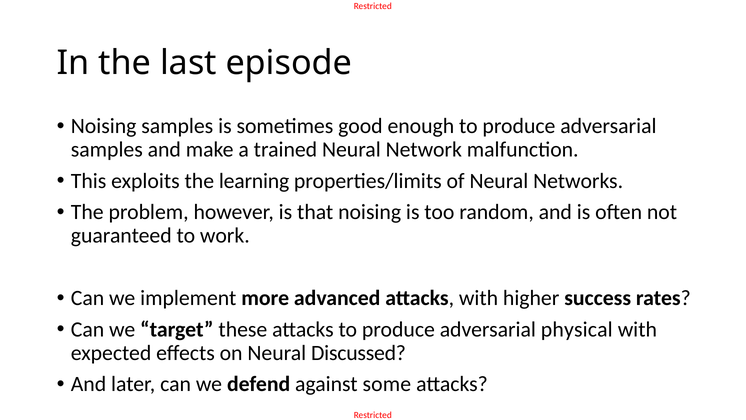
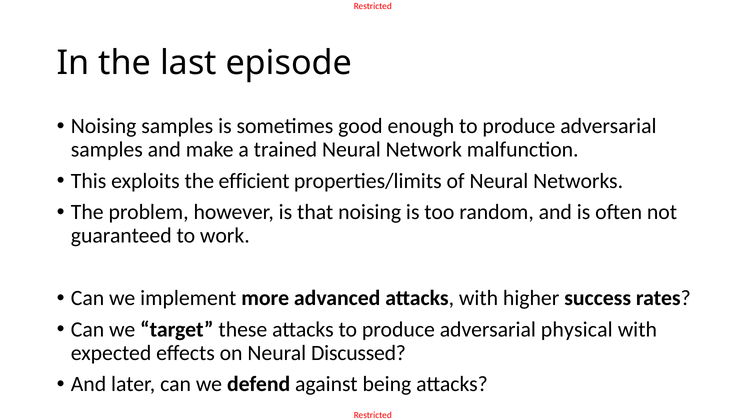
learning: learning -> efficient (254, 181)
some: some -> being (387, 384)
